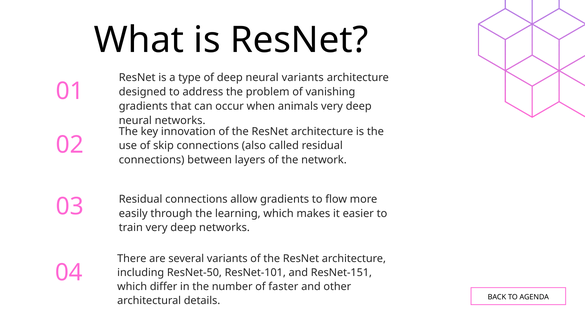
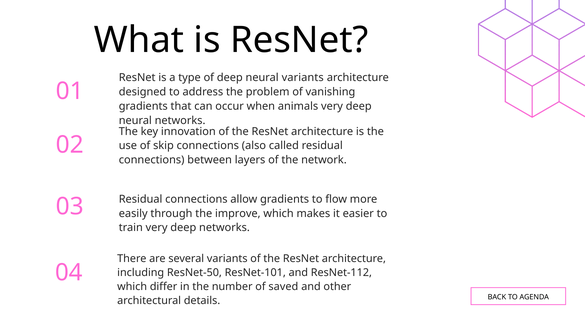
learning: learning -> improve (238, 213)
ResNet-151: ResNet-151 -> ResNet-112 (341, 273)
faster: faster -> saved (283, 287)
